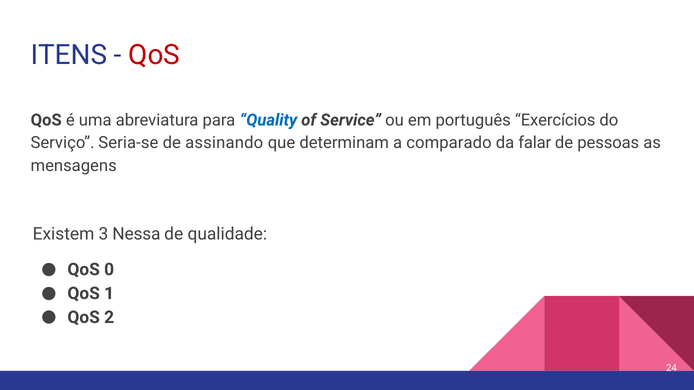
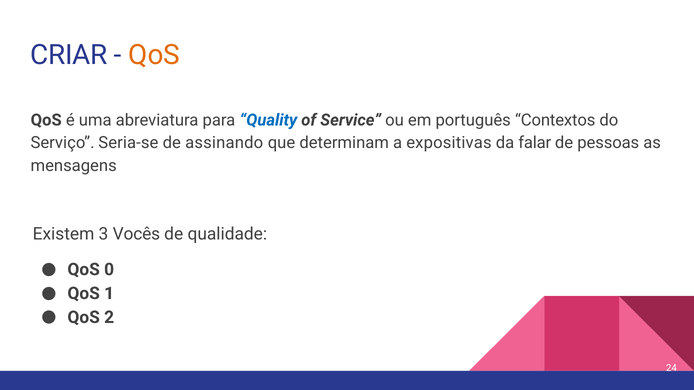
ITENS: ITENS -> CRIAR (69, 55)
QoS colour: red -> orange (154, 55)
Exercícios: Exercícios -> Contextos (555, 120)
comparado: comparado -> expositivas (449, 143)
Nessa: Nessa -> Vocês (136, 234)
